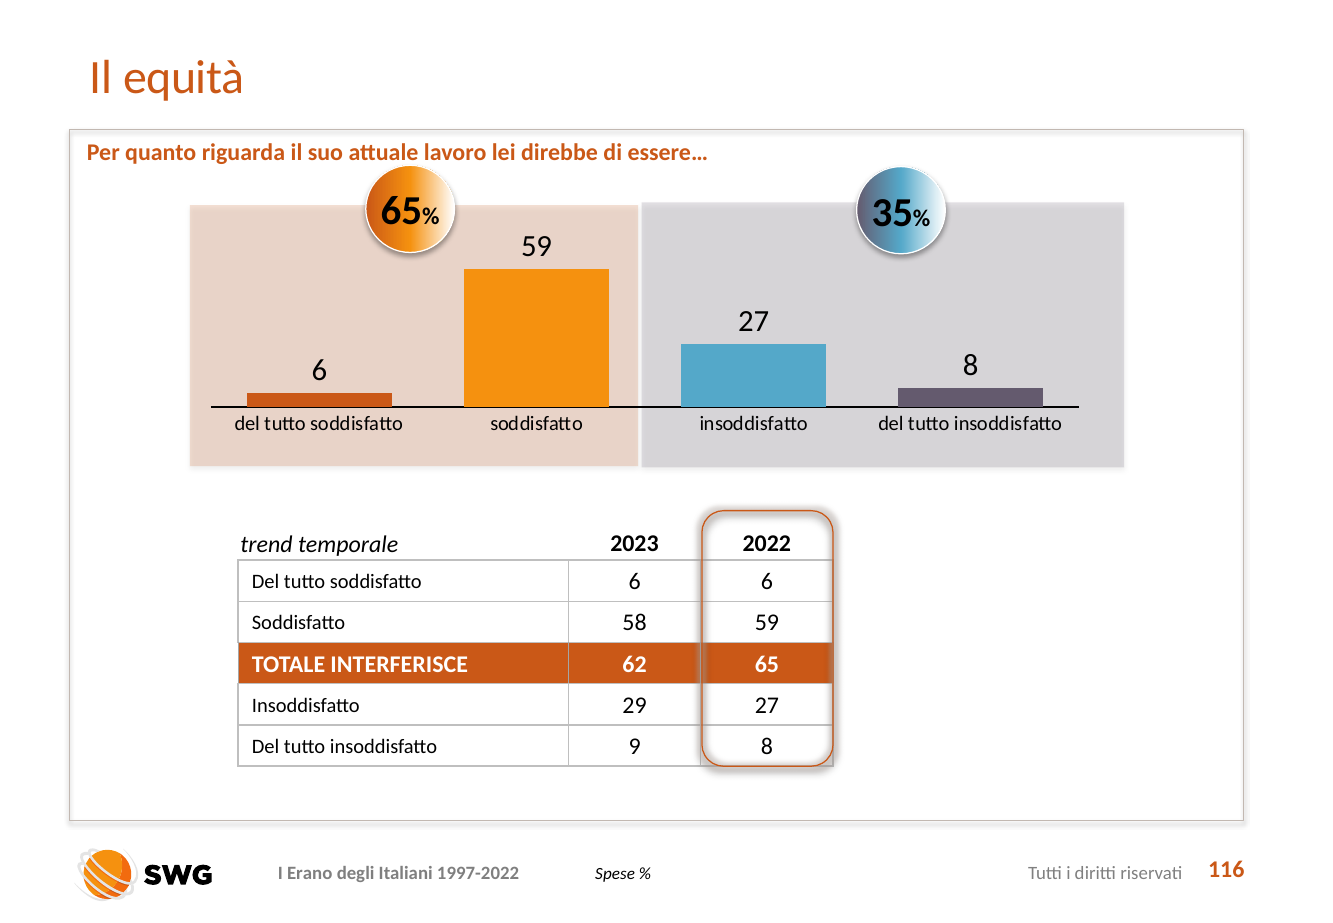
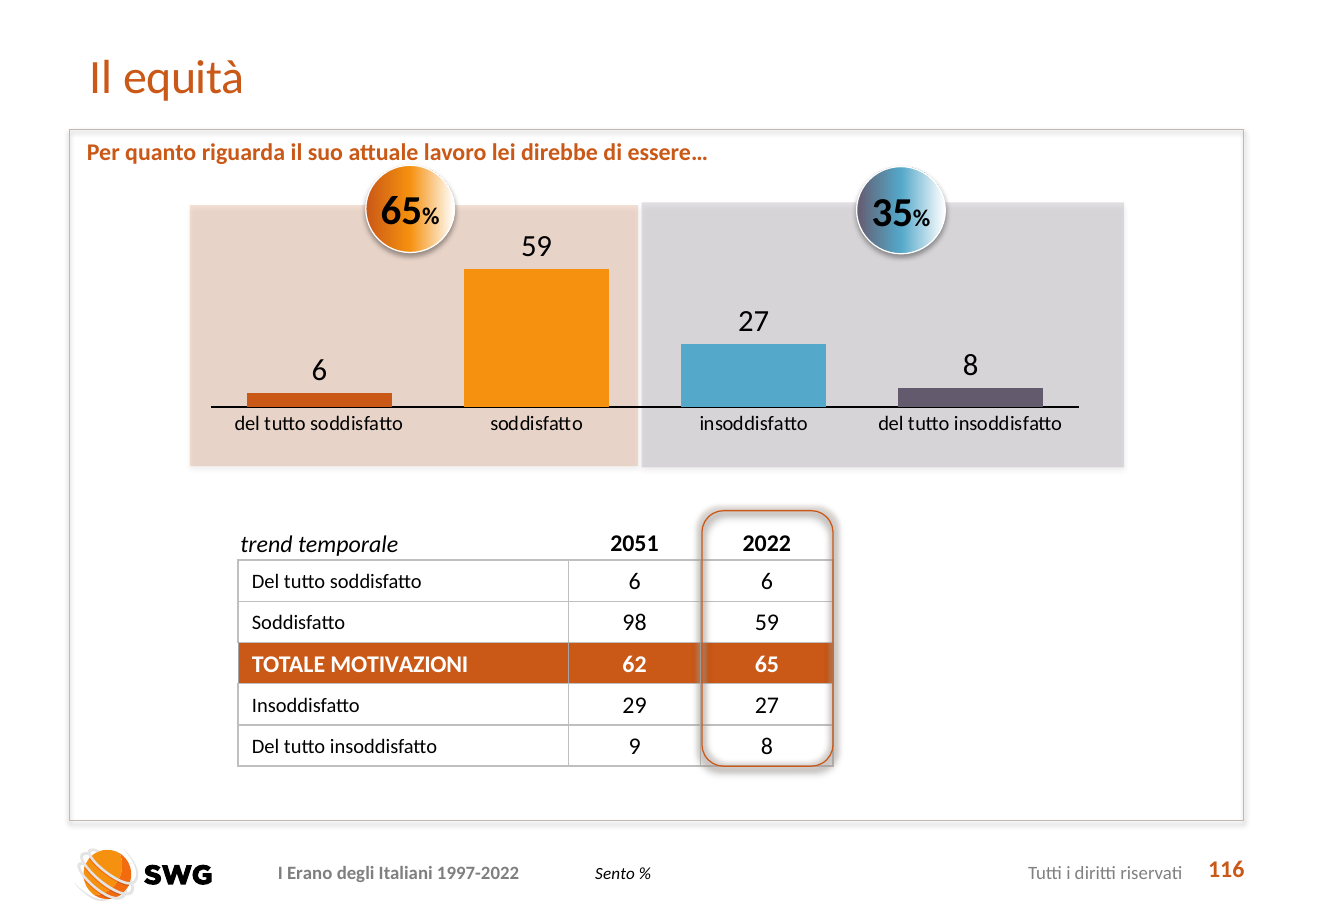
2023: 2023 -> 2051 (634, 544)
58: 58 -> 98 (635, 623)
INTERFERISCE: INTERFERISCE -> MOTIVAZIONI (399, 664)
Spese: Spese -> Sento (615, 874)
